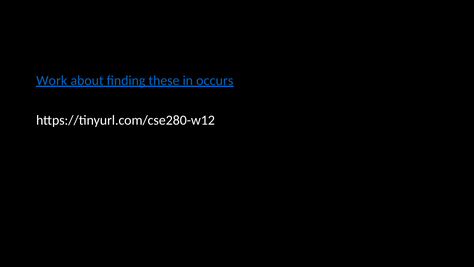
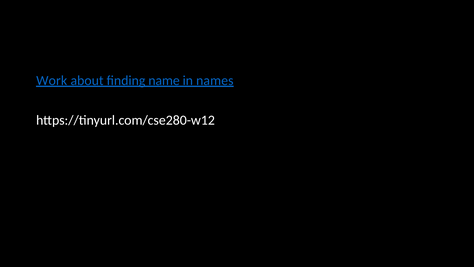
these: these -> name (164, 80)
occurs: occurs -> names (215, 80)
